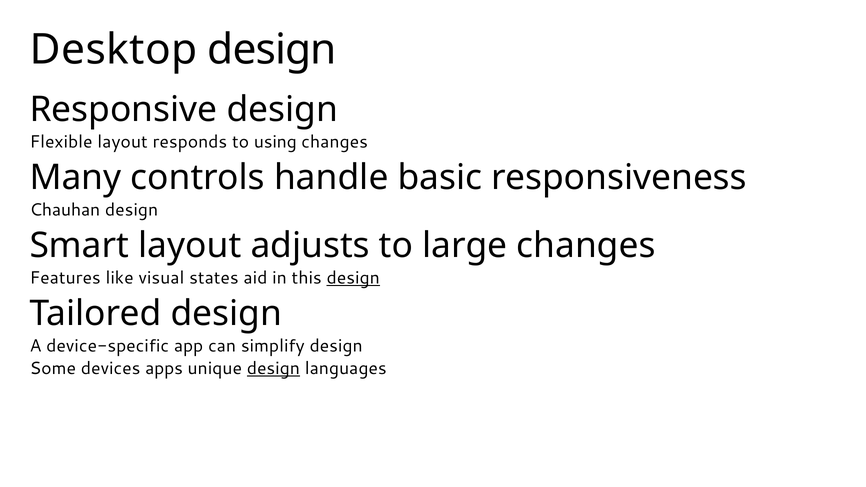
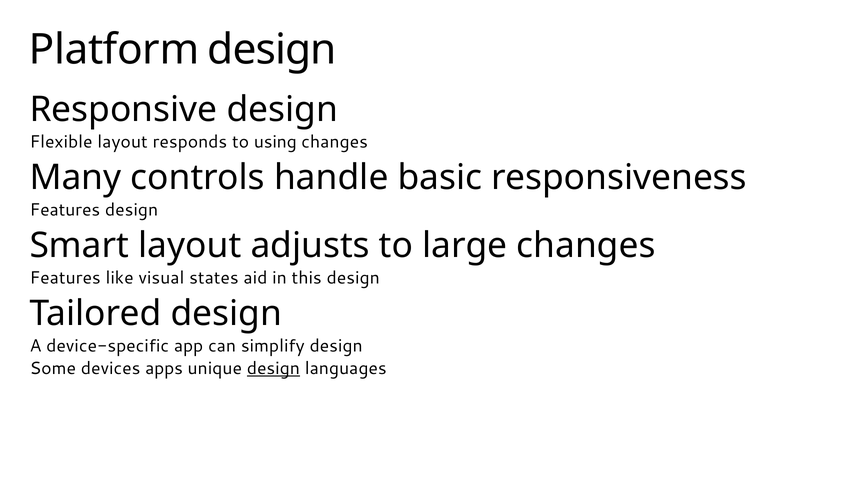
Desktop: Desktop -> Platform (114, 50)
Chauhan: Chauhan -> Features (65, 210)
design underline: present -> none (353, 278)
